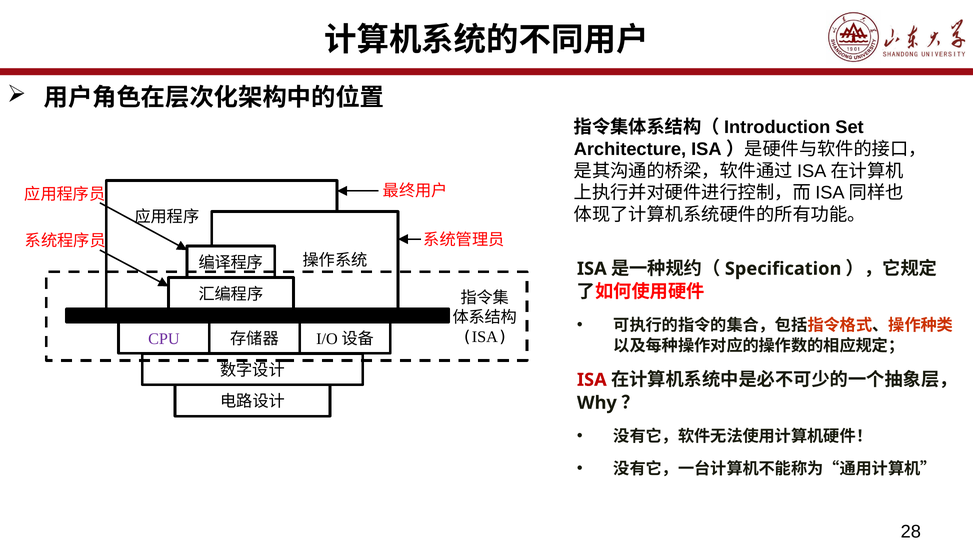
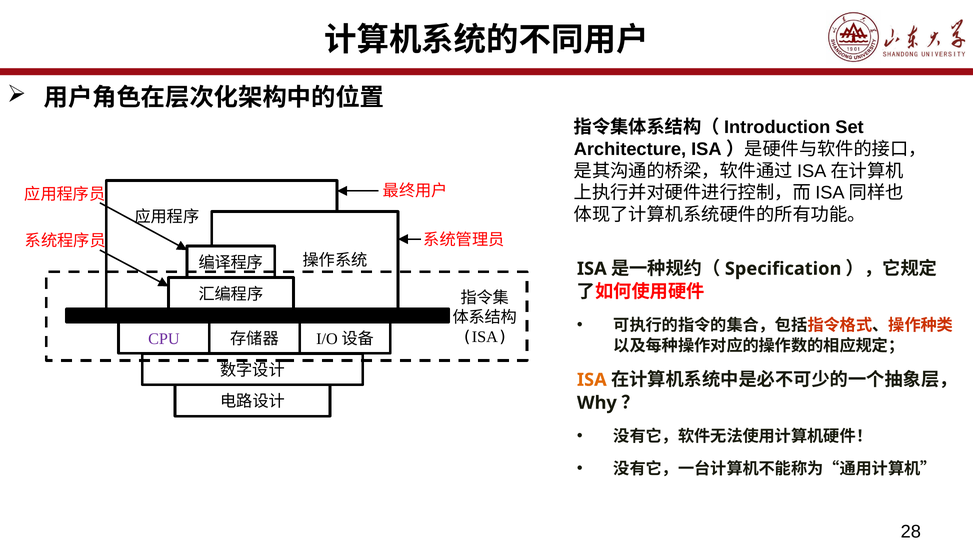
ISA colour: red -> orange (592, 380)
